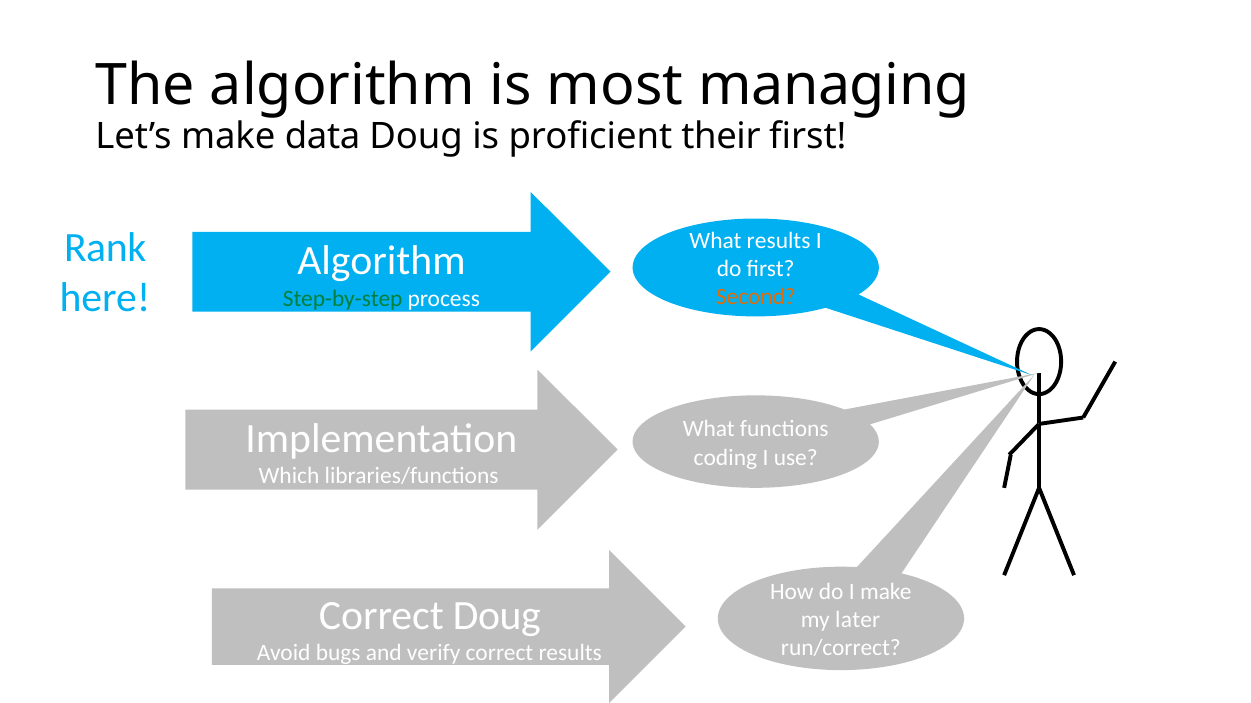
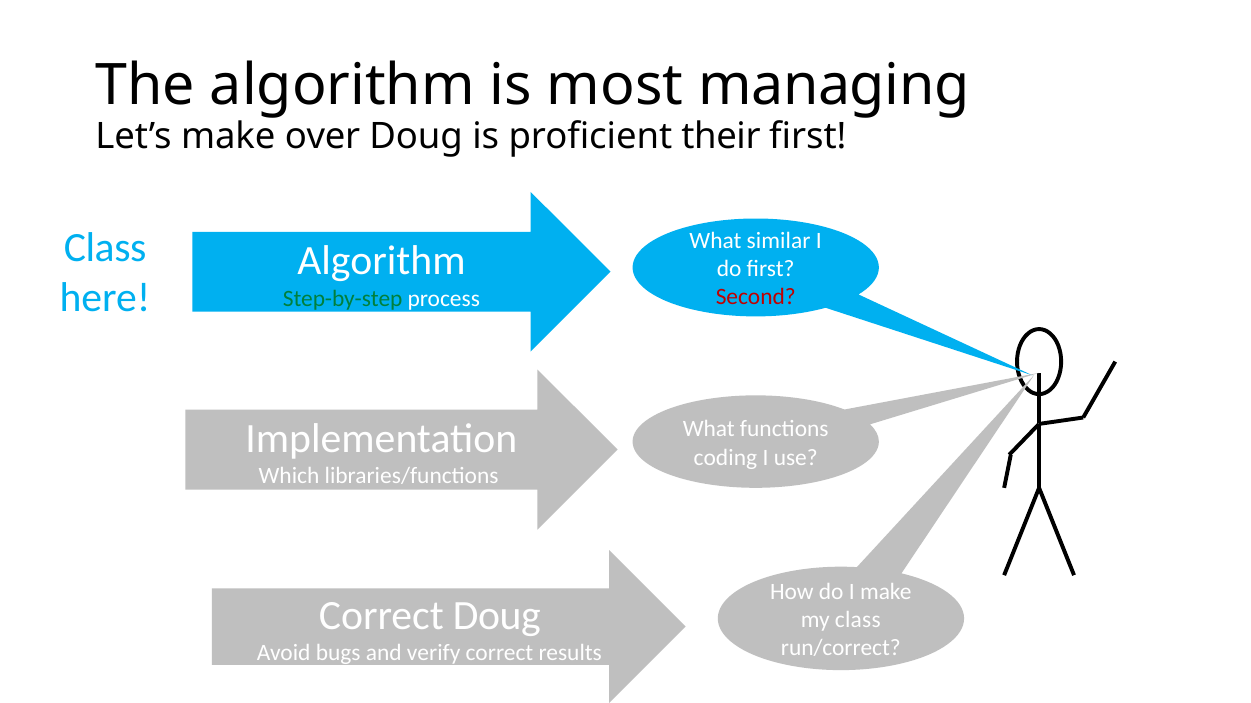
data: data -> over (323, 136)
Rank: Rank -> Class (105, 248)
What results: results -> similar (779, 241)
Second colour: orange -> red (756, 297)
my later: later -> class (858, 621)
